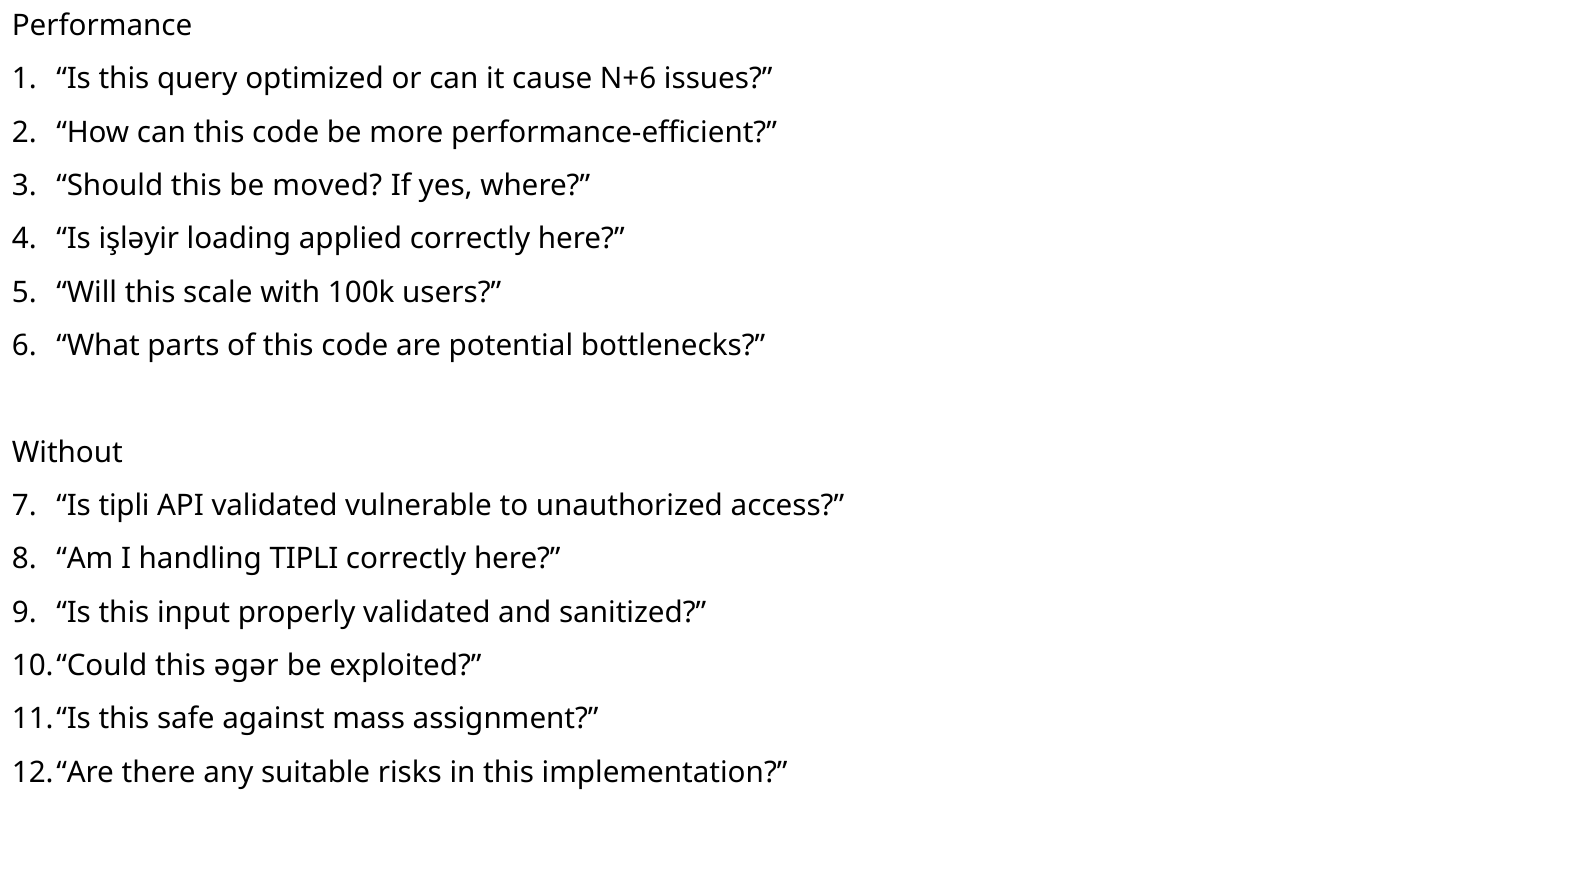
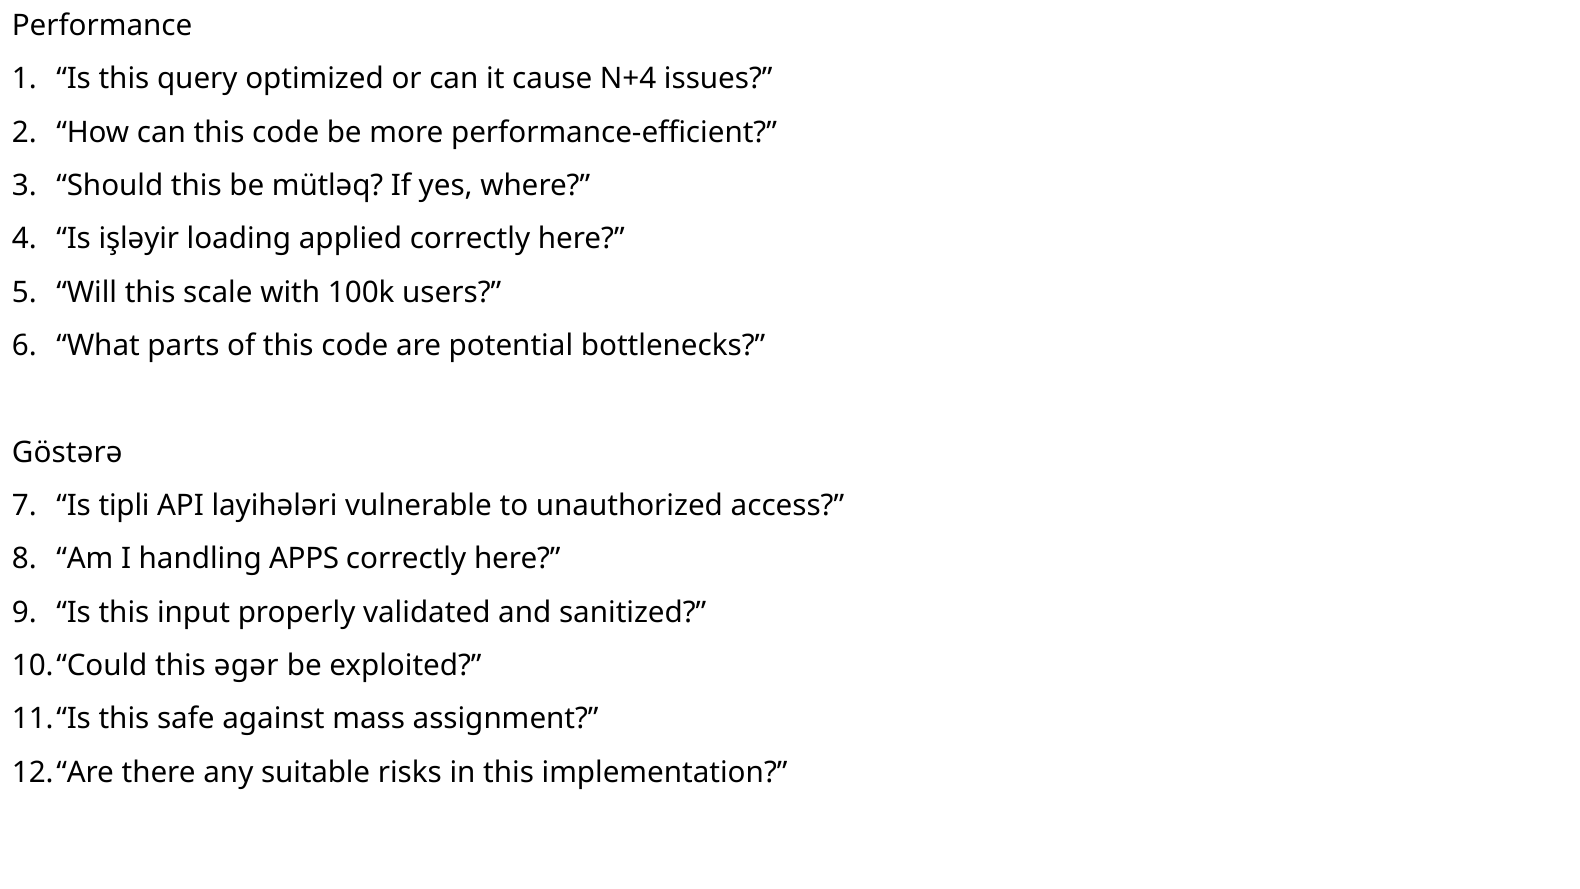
N+6: N+6 -> N+4 (628, 79)
moved: moved -> mütləq (328, 186)
Without: Without -> Göstərə (67, 452)
API validated: validated -> layihələri (274, 506)
handling TIPLI: TIPLI -> APPS (304, 559)
